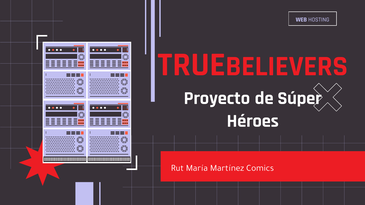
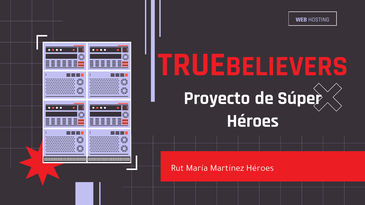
Martínez Comics: Comics -> Héroes (260, 168)
